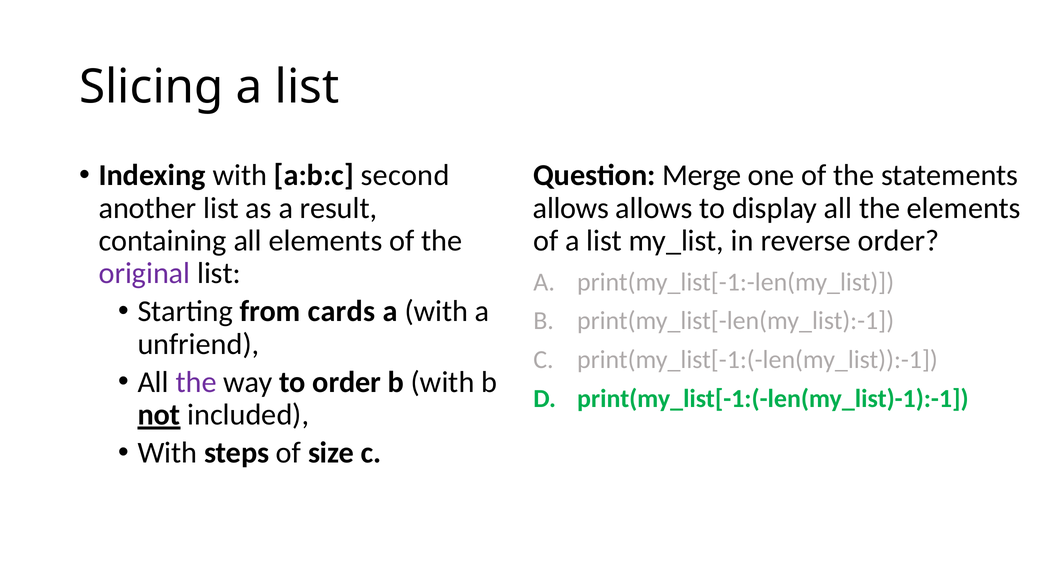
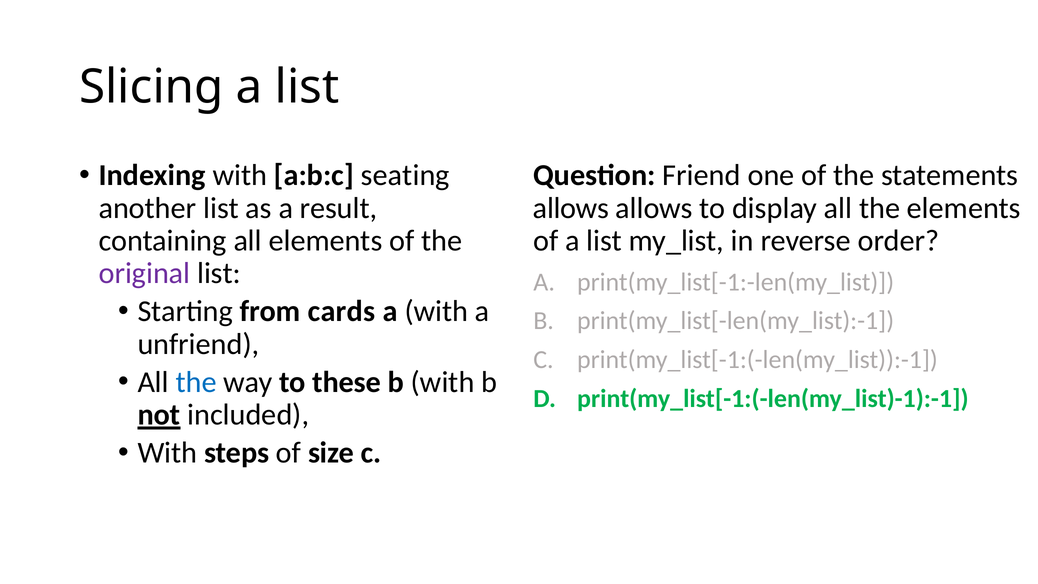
second: second -> seating (405, 175)
Merge: Merge -> Friend (702, 175)
the colour: purple -> blue (196, 382)
to order: order -> these (347, 382)
